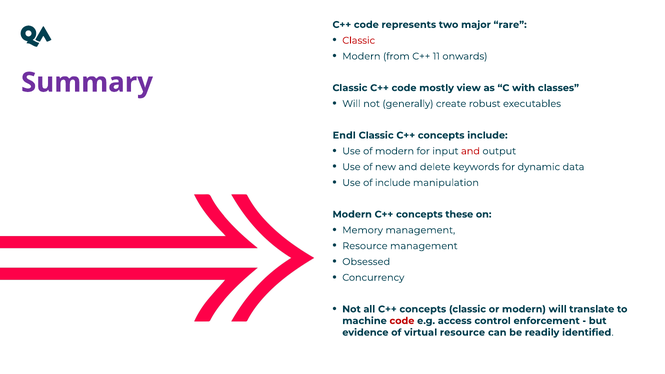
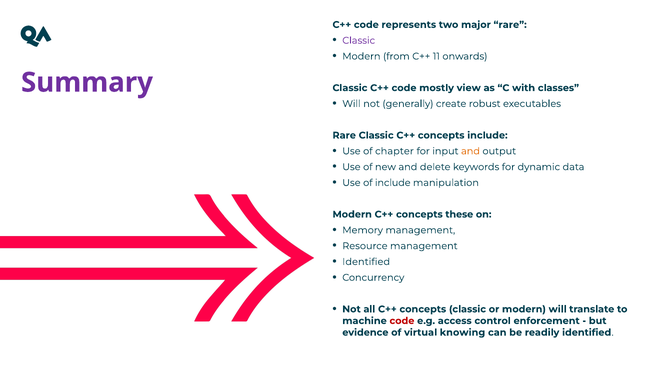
Classic colour: red -> purple (359, 41)
Endl: Endl -> Rare (344, 135)
of modern: modern -> chapter (394, 151)
and colour: red -> orange (470, 151)
Obsessed: Obsessed -> Identified (366, 262)
virtual resource: resource -> knowing (462, 333)
